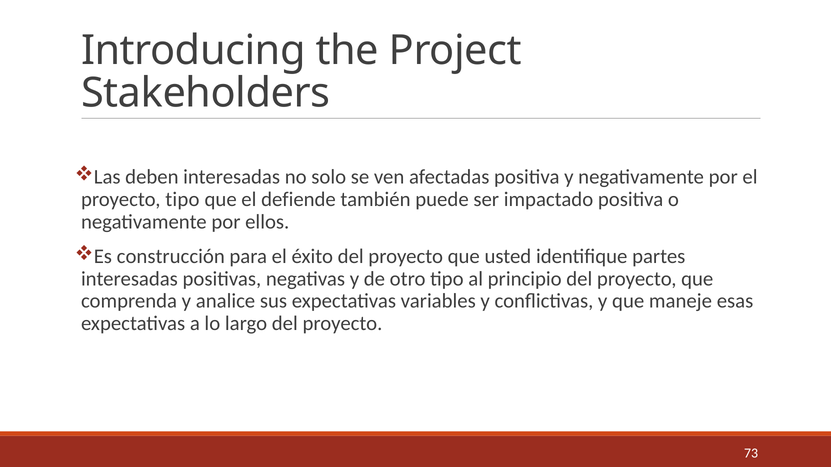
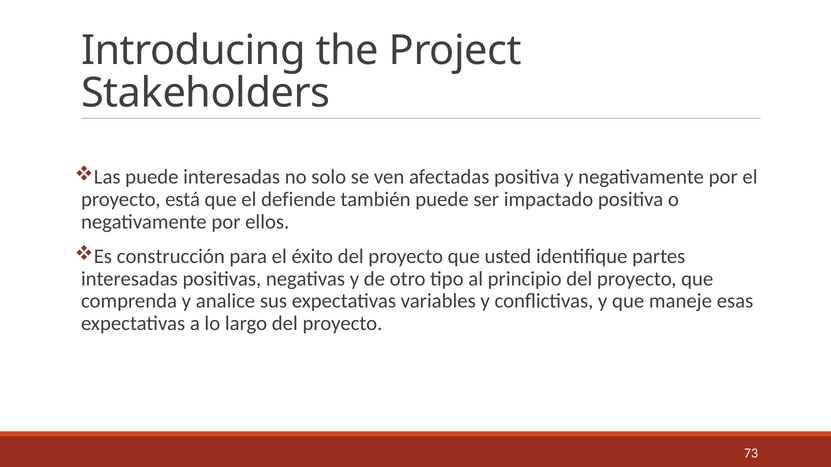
Las deben: deben -> puede (152, 177)
proyecto tipo: tipo -> está (183, 200)
